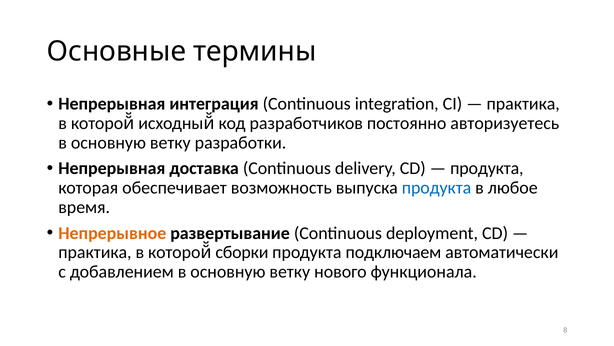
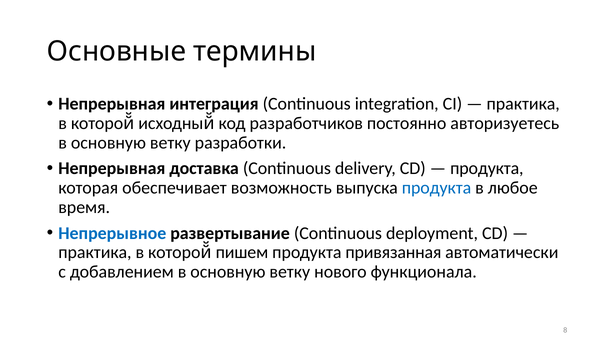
Непрерывное colour: orange -> blue (112, 233)
сборки: сборки -> пишем (242, 252)
подключаем: подключаем -> привязанная (393, 252)
